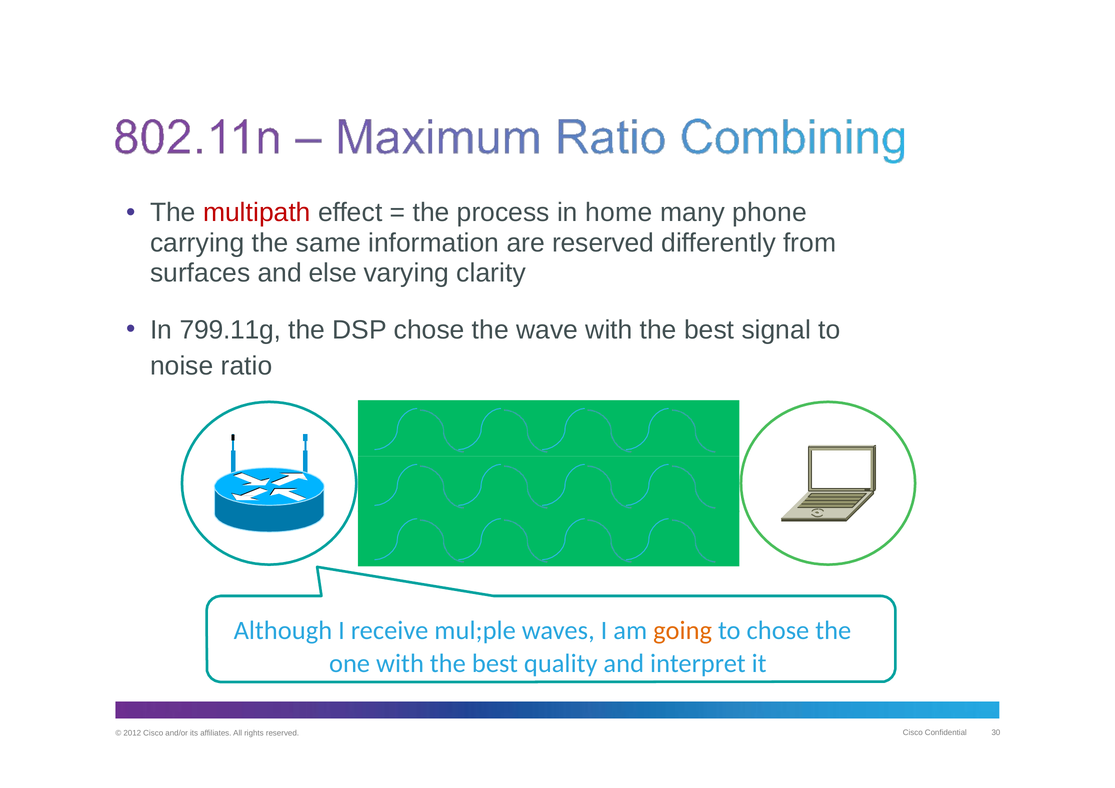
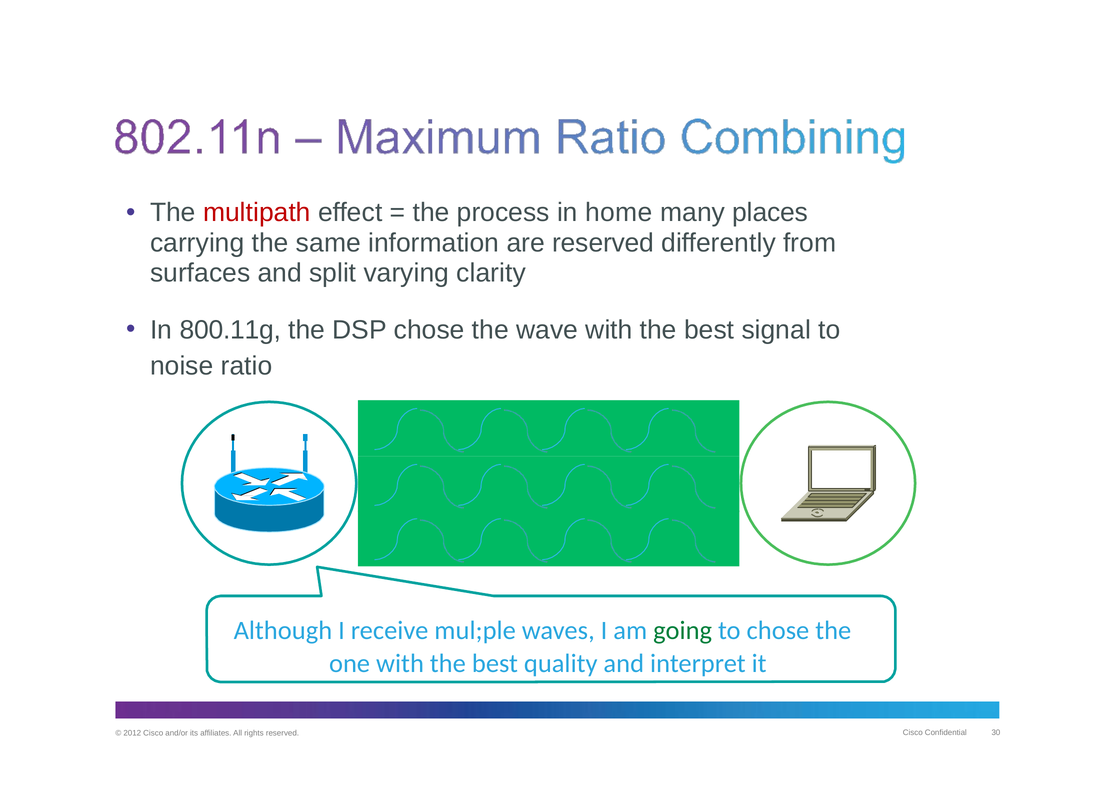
phone: phone -> places (770, 213)
else: else -> split (333, 273)
799.11g: 799.11g -> 800.11g (230, 330)
going colour: orange -> green (683, 631)
